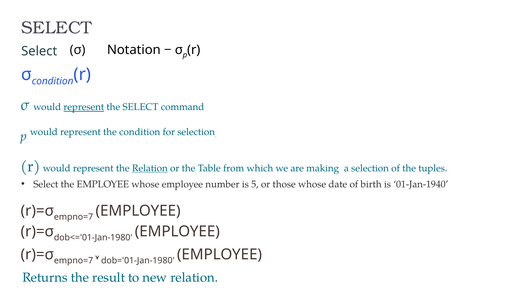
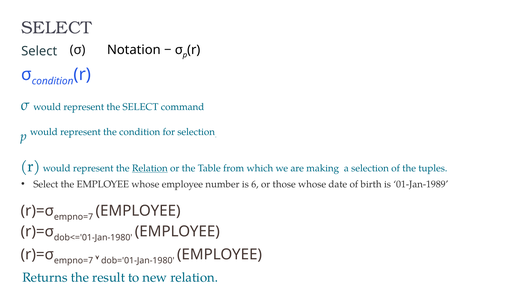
represent underline: present -> none (84, 107)
5: 5 -> 6 (255, 184)
01-Jan-1940: 01-Jan-1940 -> 01-Jan-1989 (421, 184)
